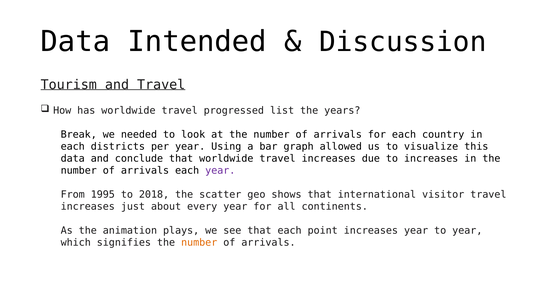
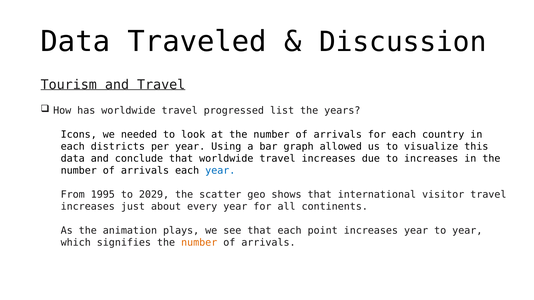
Intended: Intended -> Traveled (197, 42)
Break: Break -> Icons (79, 135)
year colour: purple -> blue (220, 171)
2018: 2018 -> 2029 (154, 195)
